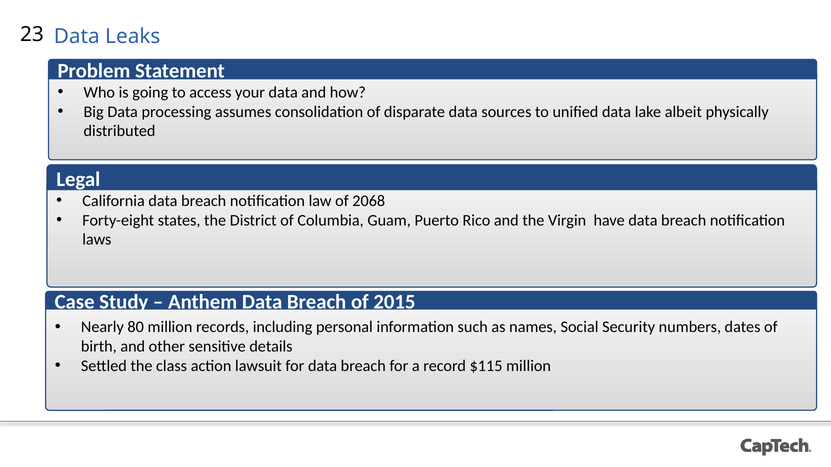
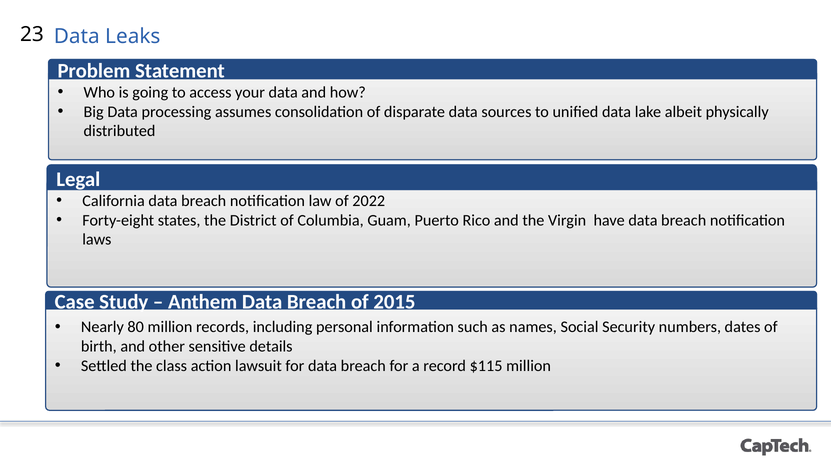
2068: 2068 -> 2022 (369, 201)
